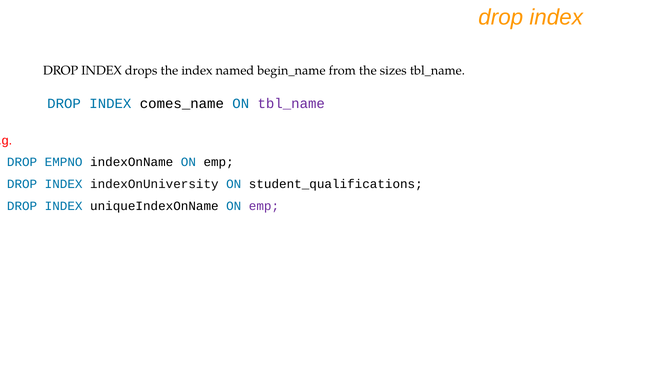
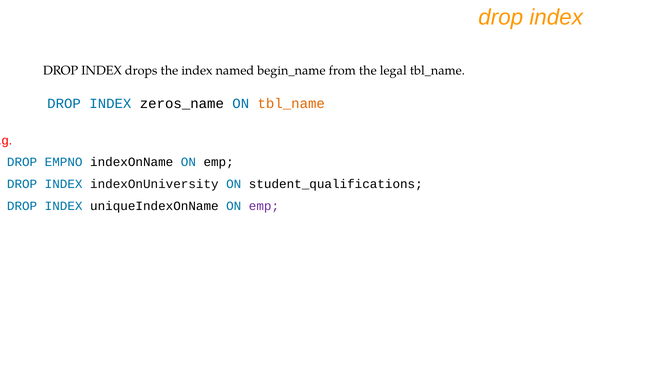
sizes: sizes -> legal (393, 71)
comes_name: comes_name -> zeros_name (182, 104)
tbl_name colour: purple -> orange (291, 104)
